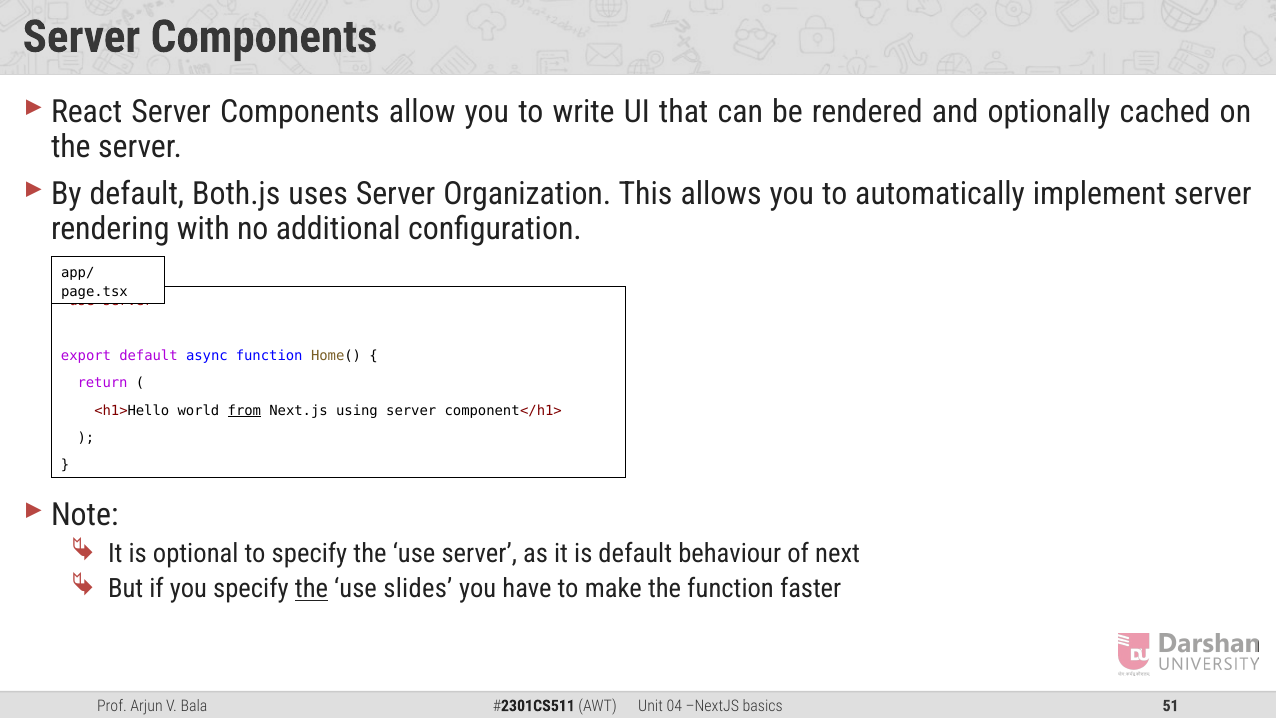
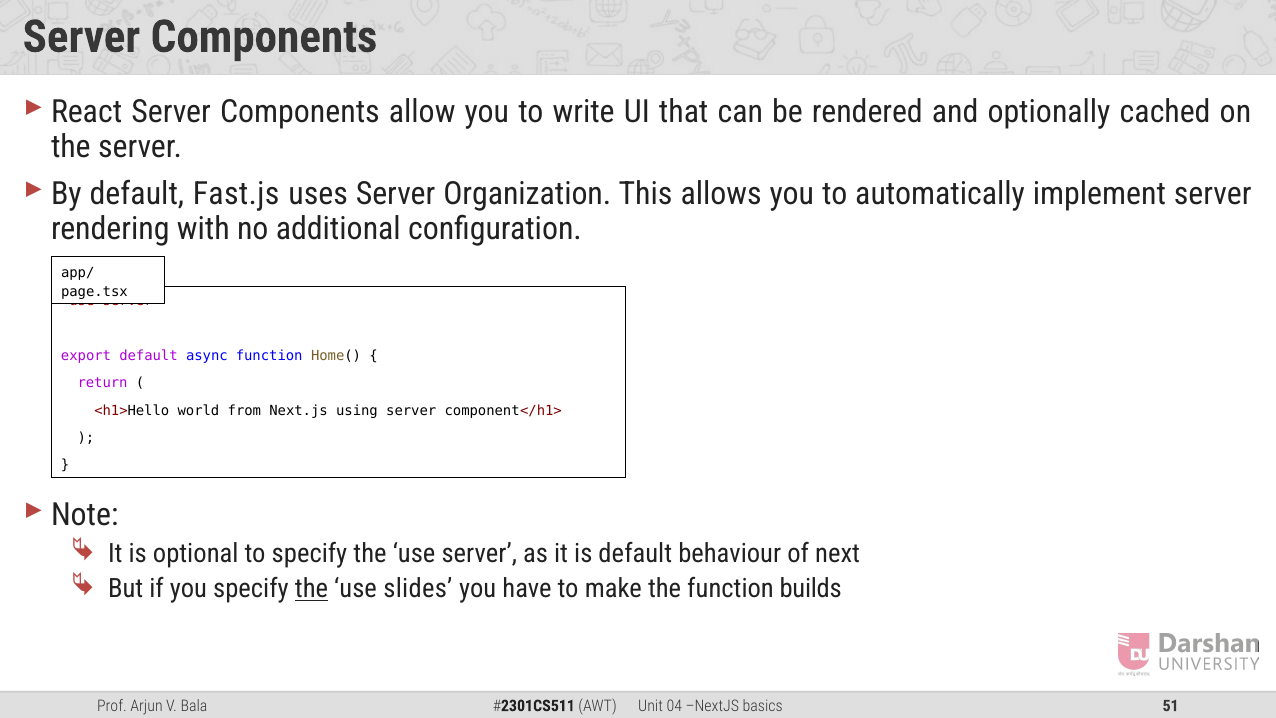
Both.js: Both.js -> Fast.js (236, 194)
from underline: present -> none (244, 410)
faster: faster -> builds (811, 589)
